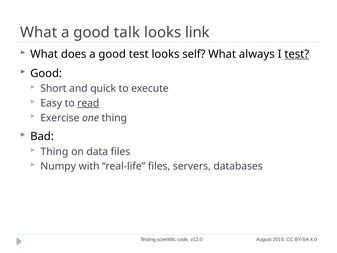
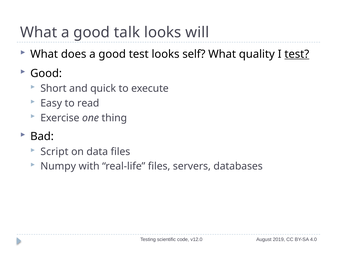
link: link -> will (197, 33)
always: always -> quality (257, 54)
read underline: present -> none (88, 103)
Thing: Thing -> Script (54, 152)
